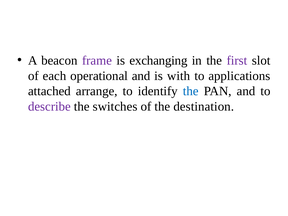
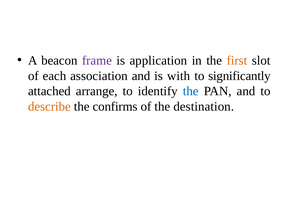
exchanging: exchanging -> application (158, 60)
first colour: purple -> orange (237, 60)
operational: operational -> association (99, 76)
applications: applications -> significantly (239, 76)
describe colour: purple -> orange (49, 107)
switches: switches -> confirms (115, 107)
